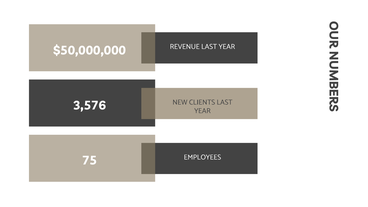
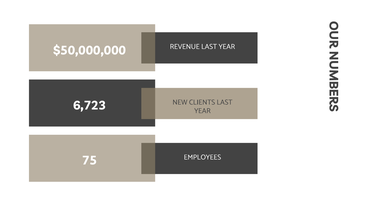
3,576: 3,576 -> 6,723 (90, 106)
